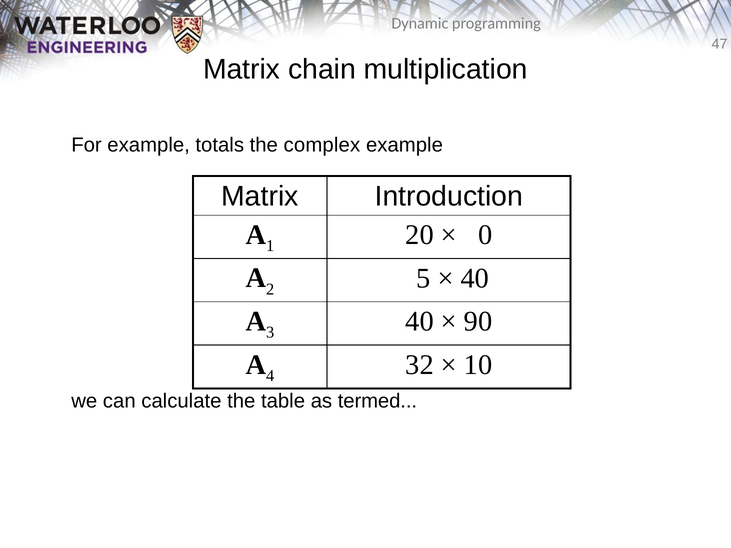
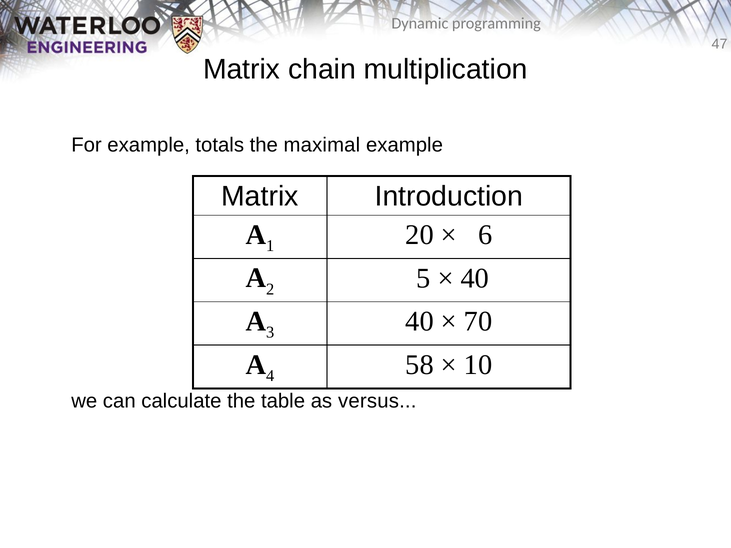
complex: complex -> maximal (322, 145)
0: 0 -> 6 (485, 235)
90: 90 -> 70 (478, 322)
32: 32 -> 58 (420, 365)
termed: termed -> versus (377, 401)
